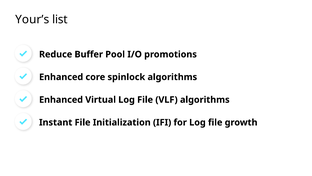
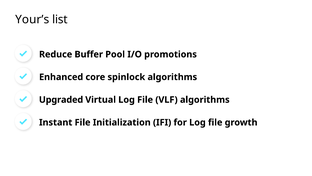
Enhanced: Enhanced -> Upgraded (61, 99)
